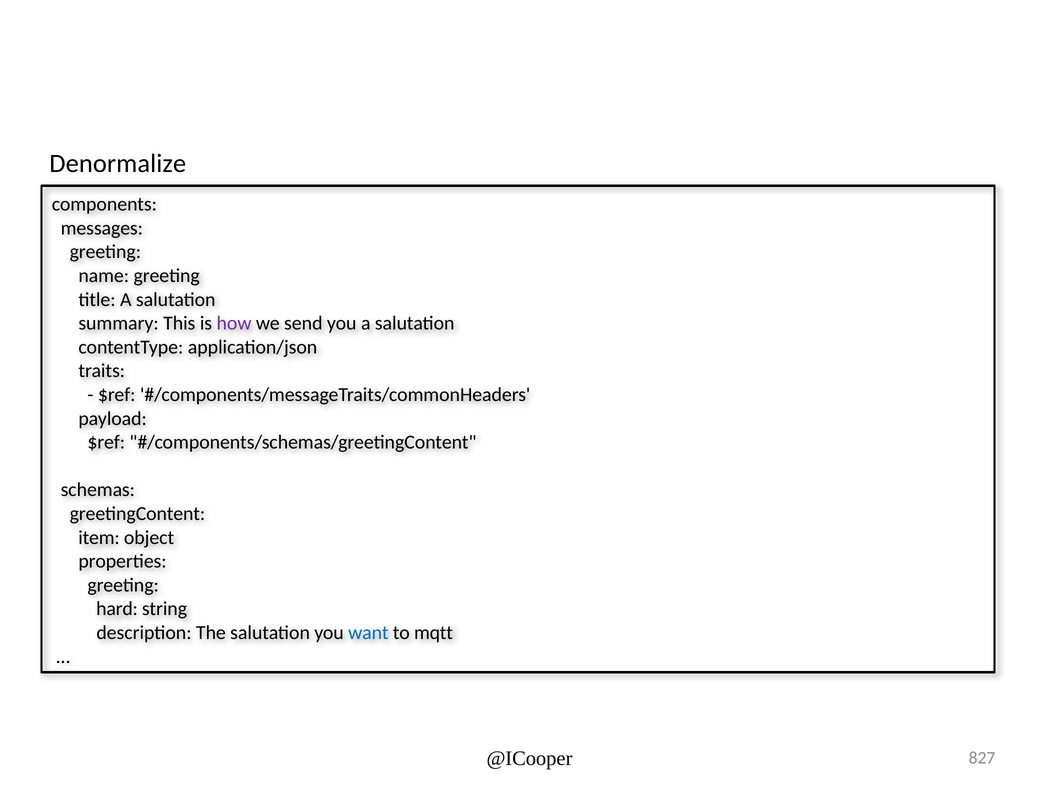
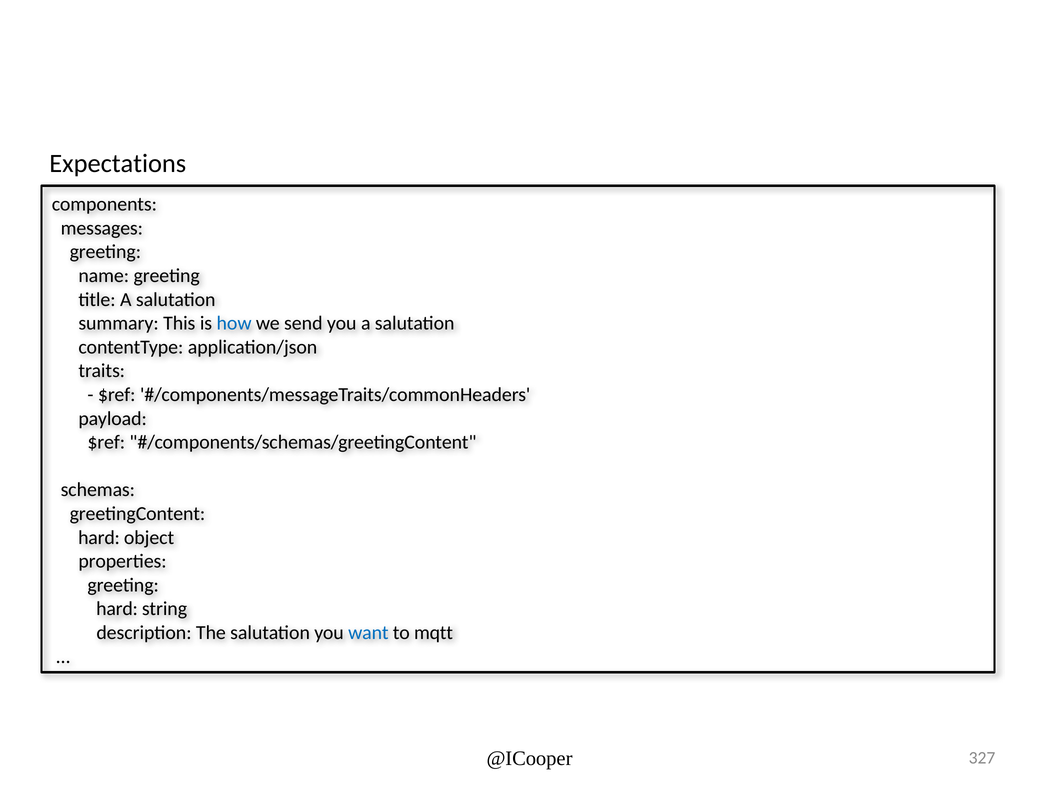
Denormalize: Denormalize -> Expectations (118, 163)
how colour: purple -> blue (234, 323)
item: item -> hard (99, 538)
827: 827 -> 327 (982, 758)
